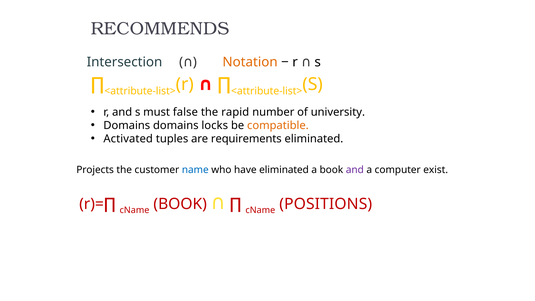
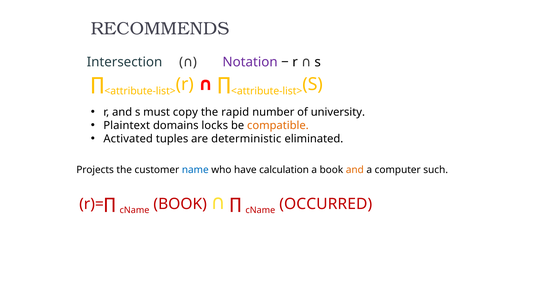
Notation colour: orange -> purple (250, 62)
false: false -> copy (185, 112)
Domains: Domains -> Plaintext (127, 125)
requirements: requirements -> deterministic (246, 139)
have eliminated: eliminated -> calculation (284, 170)
and colour: purple -> orange (355, 170)
exist: exist -> such (436, 170)
POSITIONS: POSITIONS -> OCCURRED (326, 204)
